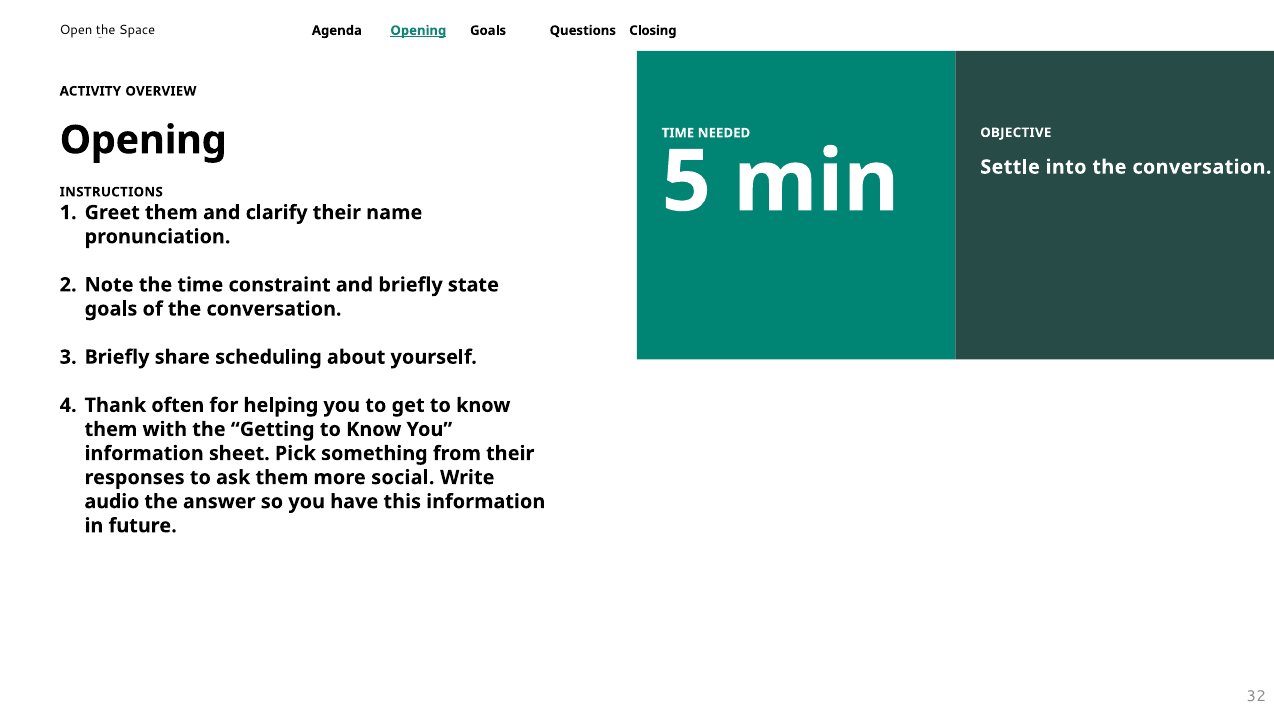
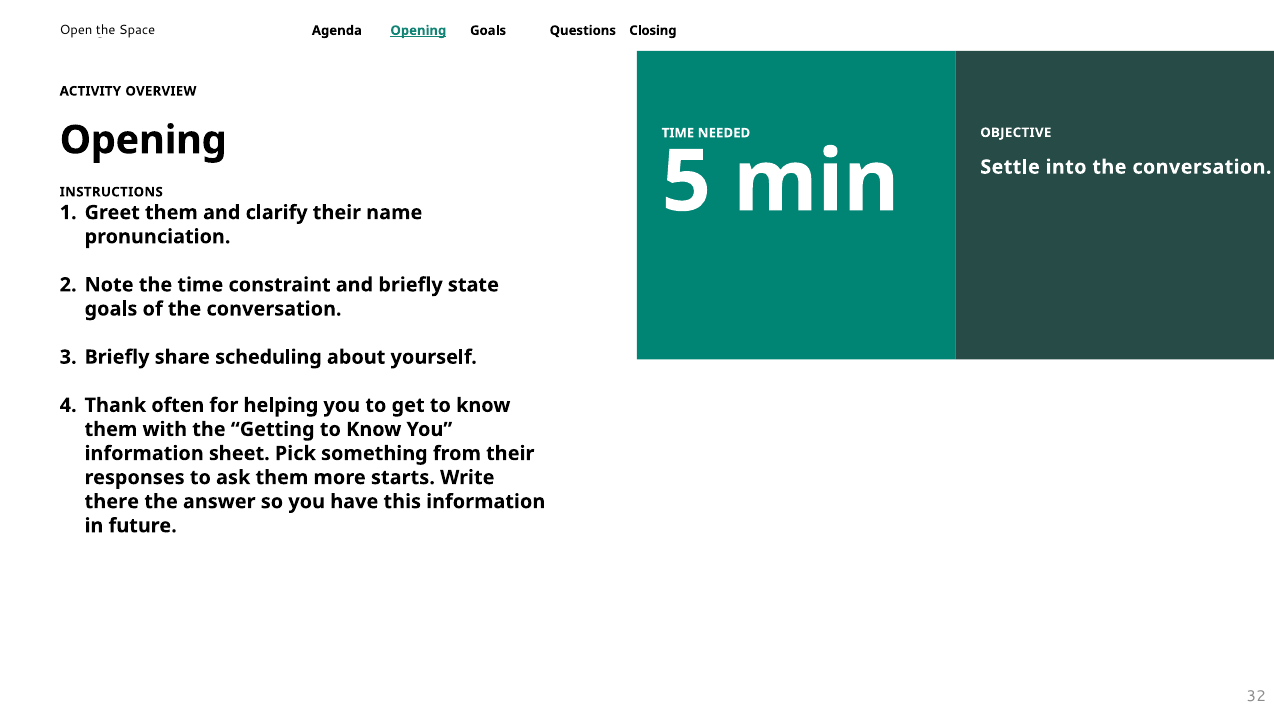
social: social -> starts (403, 478)
audio: audio -> there (112, 502)
